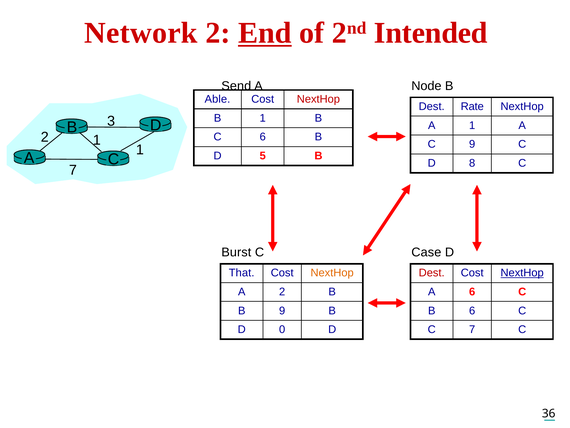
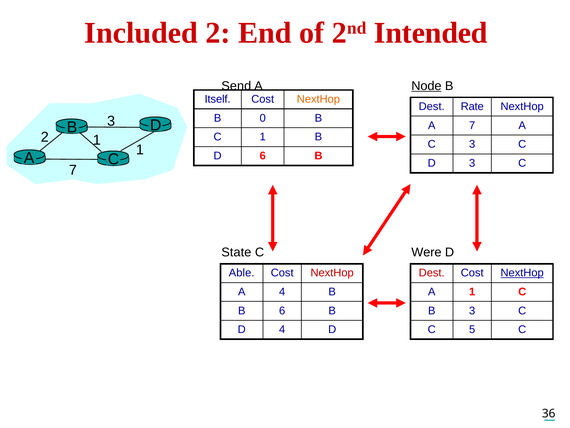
Network: Network -> Included (141, 33)
End underline: present -> none (265, 33)
Node underline: none -> present (426, 86)
Able: Able -> Itself (218, 99)
NextHop colour: red -> orange (318, 99)
B 1: 1 -> 0 (263, 118)
A 1: 1 -> 7 (472, 125)
6: 6 -> 1 (263, 137)
C 9: 9 -> 3 (472, 144)
D 5: 5 -> 6 (263, 156)
8: 8 -> 3 (472, 163)
Burst: Burst -> State (236, 252)
Case: Case -> Were (426, 252)
That: That -> Able (242, 273)
NextHop colour: orange -> red (332, 273)
A 2: 2 -> 4 (282, 291)
A 6: 6 -> 1 (472, 291)
B 9: 9 -> 6 (282, 310)
B 6: 6 -> 3 (472, 310)
D 0: 0 -> 4 (282, 329)
C 7: 7 -> 5 (472, 329)
